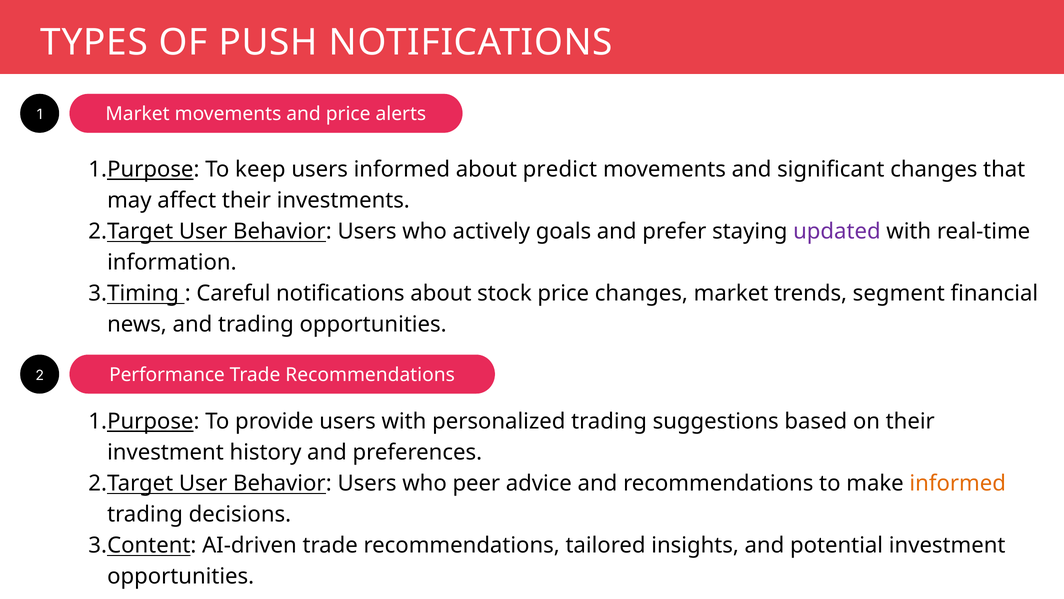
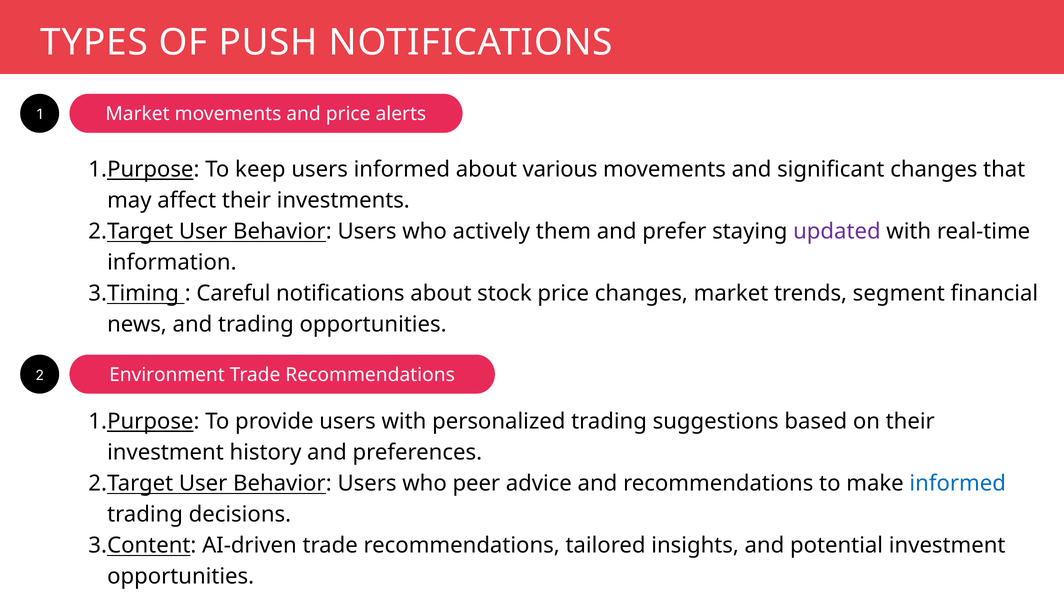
predict: predict -> various (560, 169)
goals: goals -> them (563, 231)
Performance: Performance -> Environment (167, 374)
informed colour: orange -> blue (958, 483)
